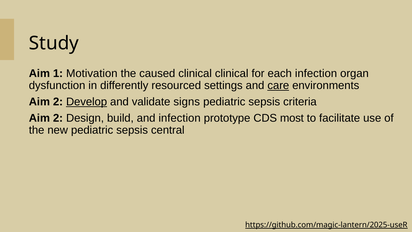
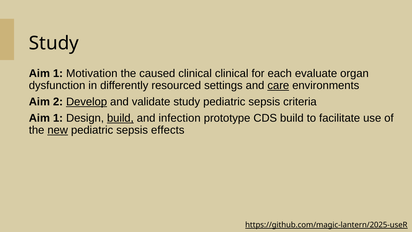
each infection: infection -> evaluate (316, 73)
validate signs: signs -> study (187, 102)
2: 2 -> 1 (58, 118)
build underline: none -> present (120, 118)
CDS most: most -> build (292, 118)
new underline: none -> present (58, 130)
central: central -> effects (168, 130)
